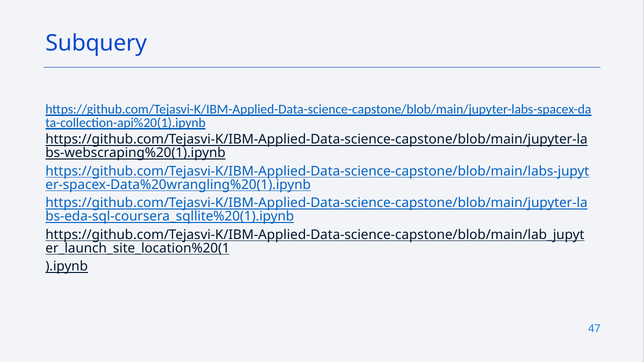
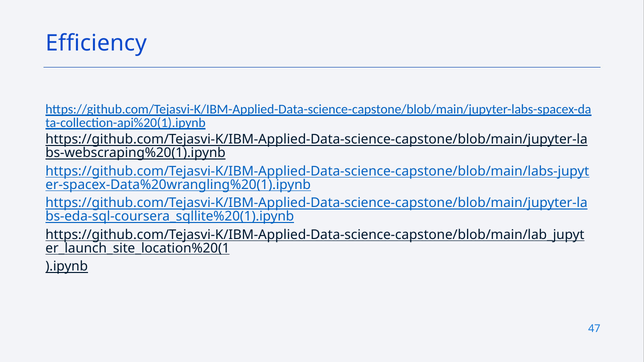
Subquery: Subquery -> Efficiency (96, 43)
